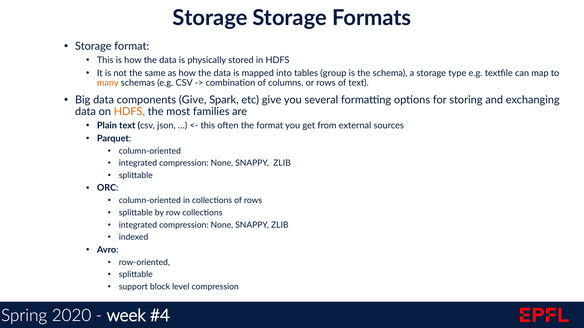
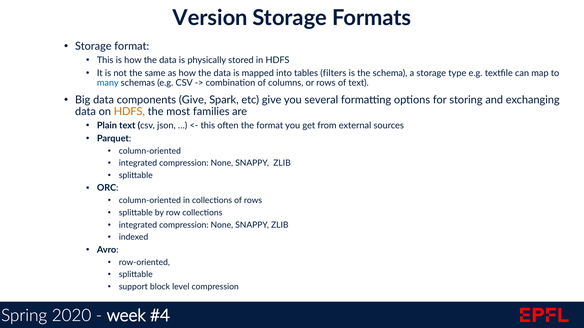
Storage: Storage -> Version (210, 18)
group: group -> filters (333, 73)
many colour: orange -> blue (108, 83)
